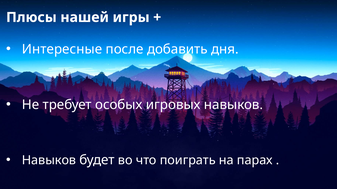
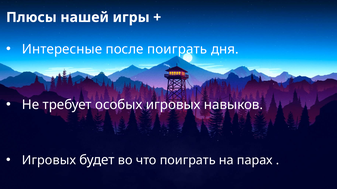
после добавить: добавить -> поиграть (177, 49)
Навыков: Навыков -> Игровых (49, 161)
